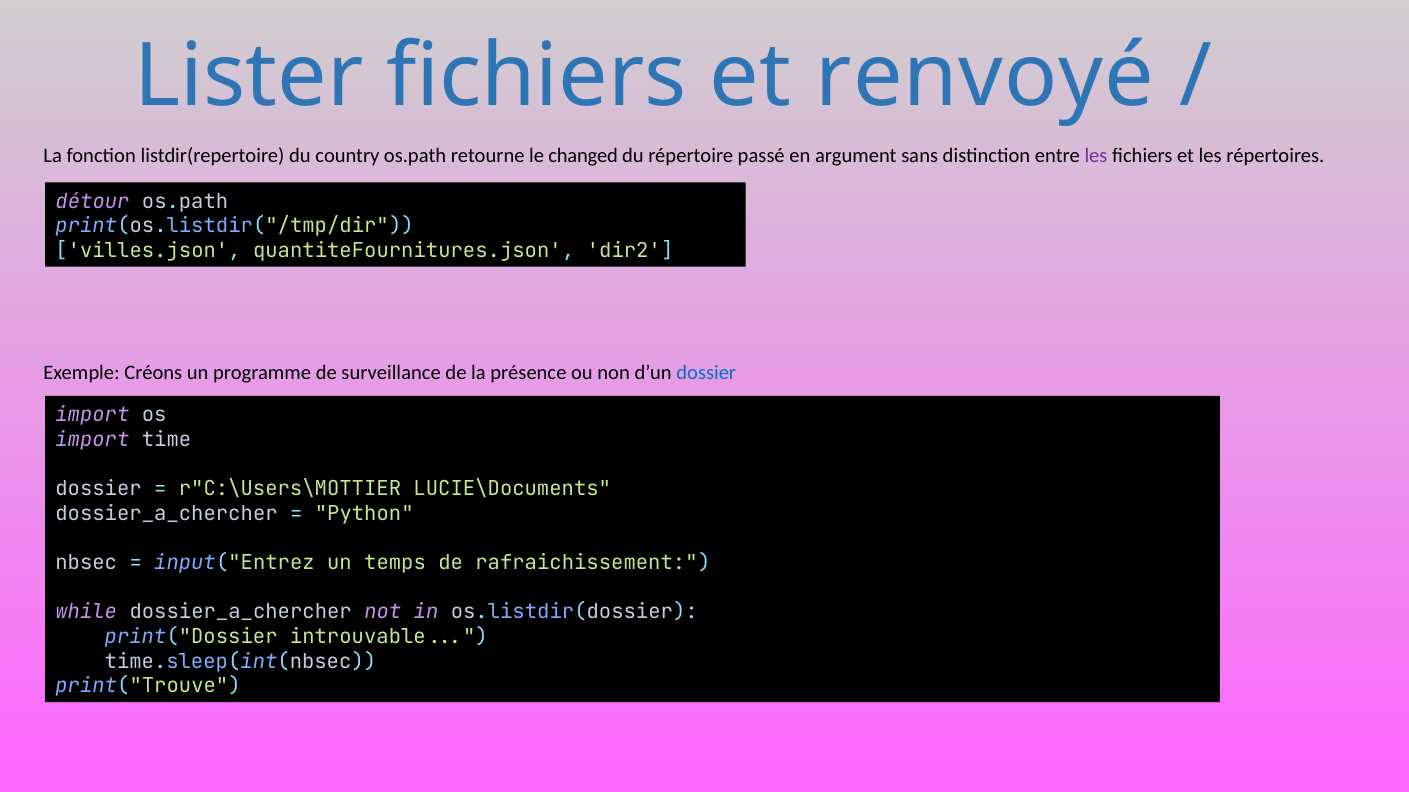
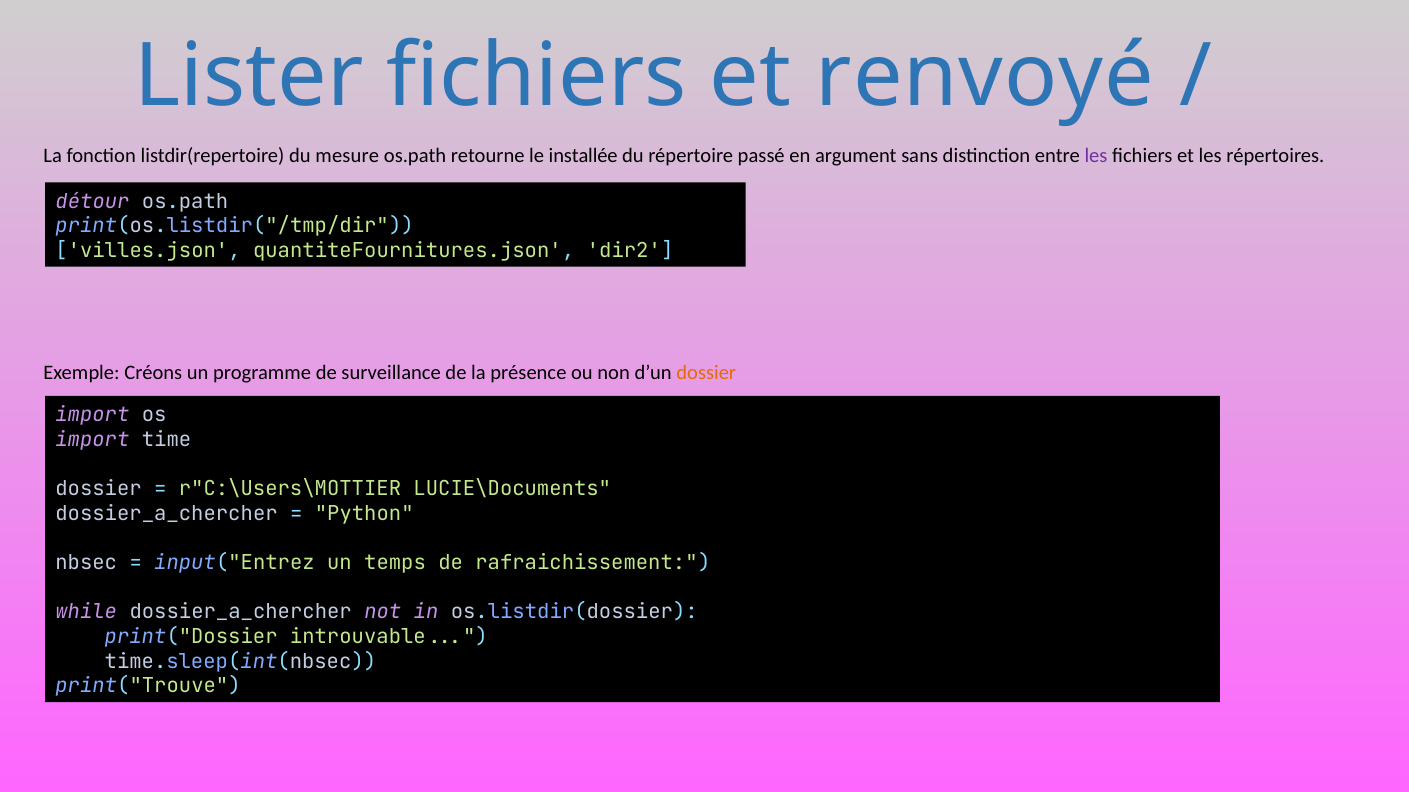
country: country -> mesure (347, 156)
changed: changed -> installée (583, 156)
dossier colour: blue -> orange (706, 373)
